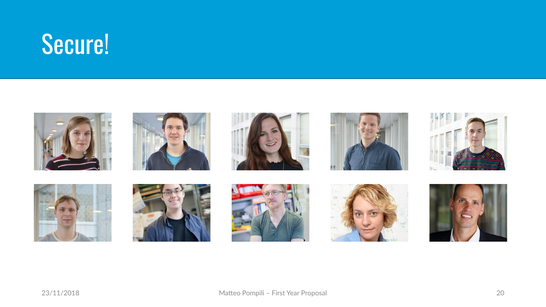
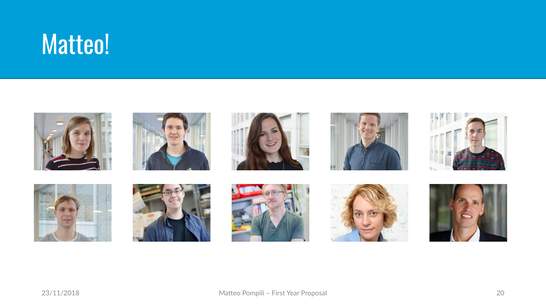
Secure: Secure -> Matteo (76, 46)
